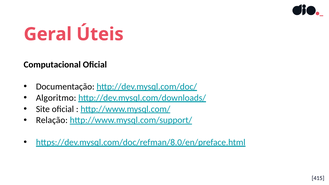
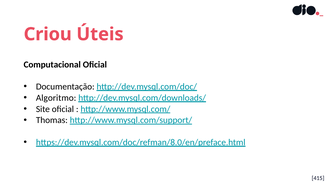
Geral: Geral -> Criou (48, 34)
Relação: Relação -> Thomas (52, 120)
